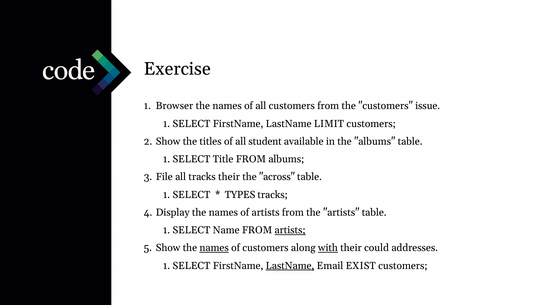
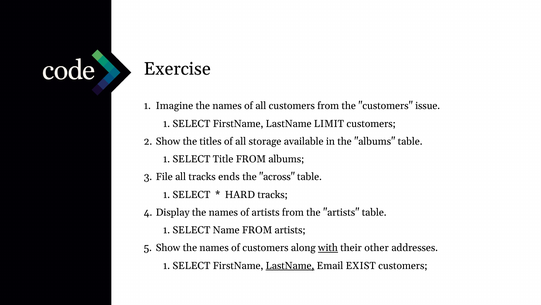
Browser: Browser -> Imagine (174, 106)
student: student -> storage (265, 141)
tracks their: their -> ends (229, 177)
TYPES: TYPES -> HARD (240, 194)
artists underline: present -> none (290, 230)
names underline: present -> none (214, 247)
could: could -> other (377, 247)
